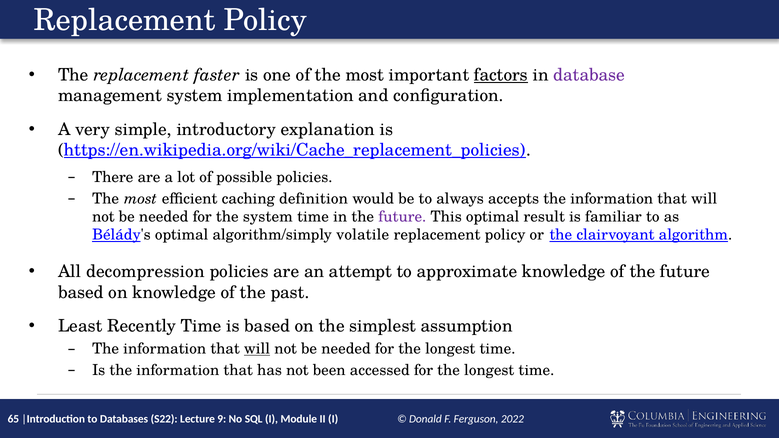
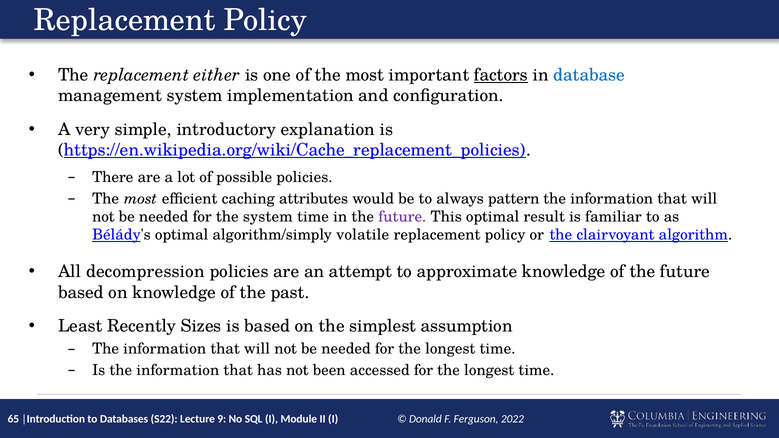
faster: faster -> either (217, 75)
database colour: purple -> blue (589, 75)
definition: definition -> attributes (314, 199)
accepts: accepts -> pattern (514, 199)
Recently Time: Time -> Sizes (201, 326)
will underline: present -> none (257, 349)
